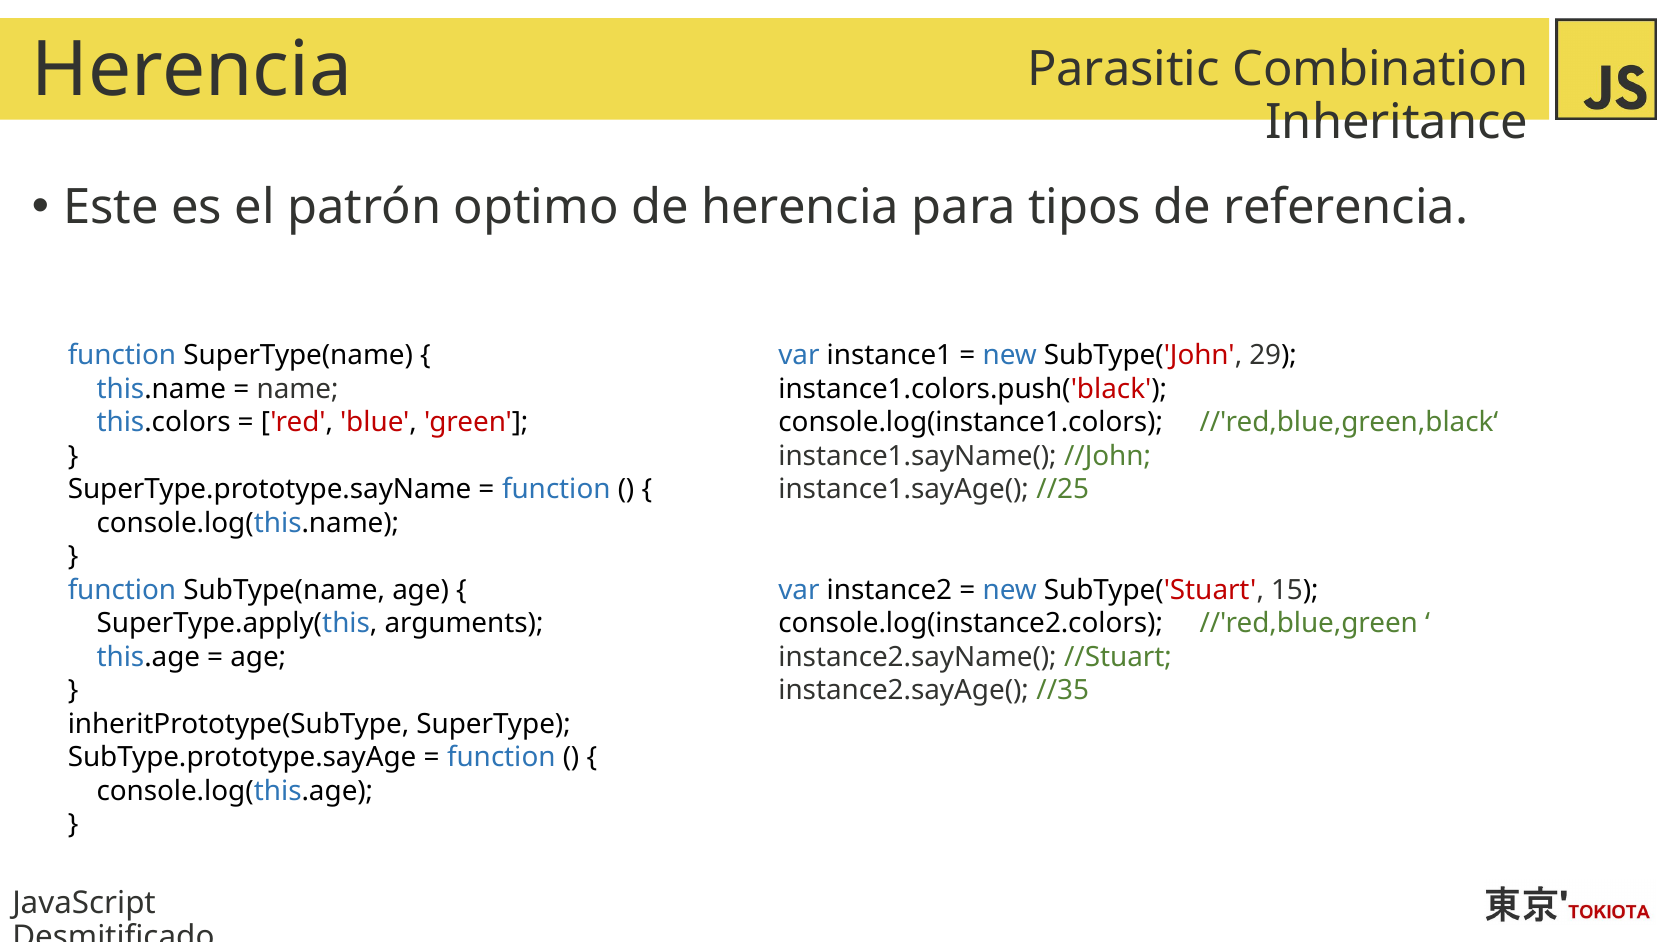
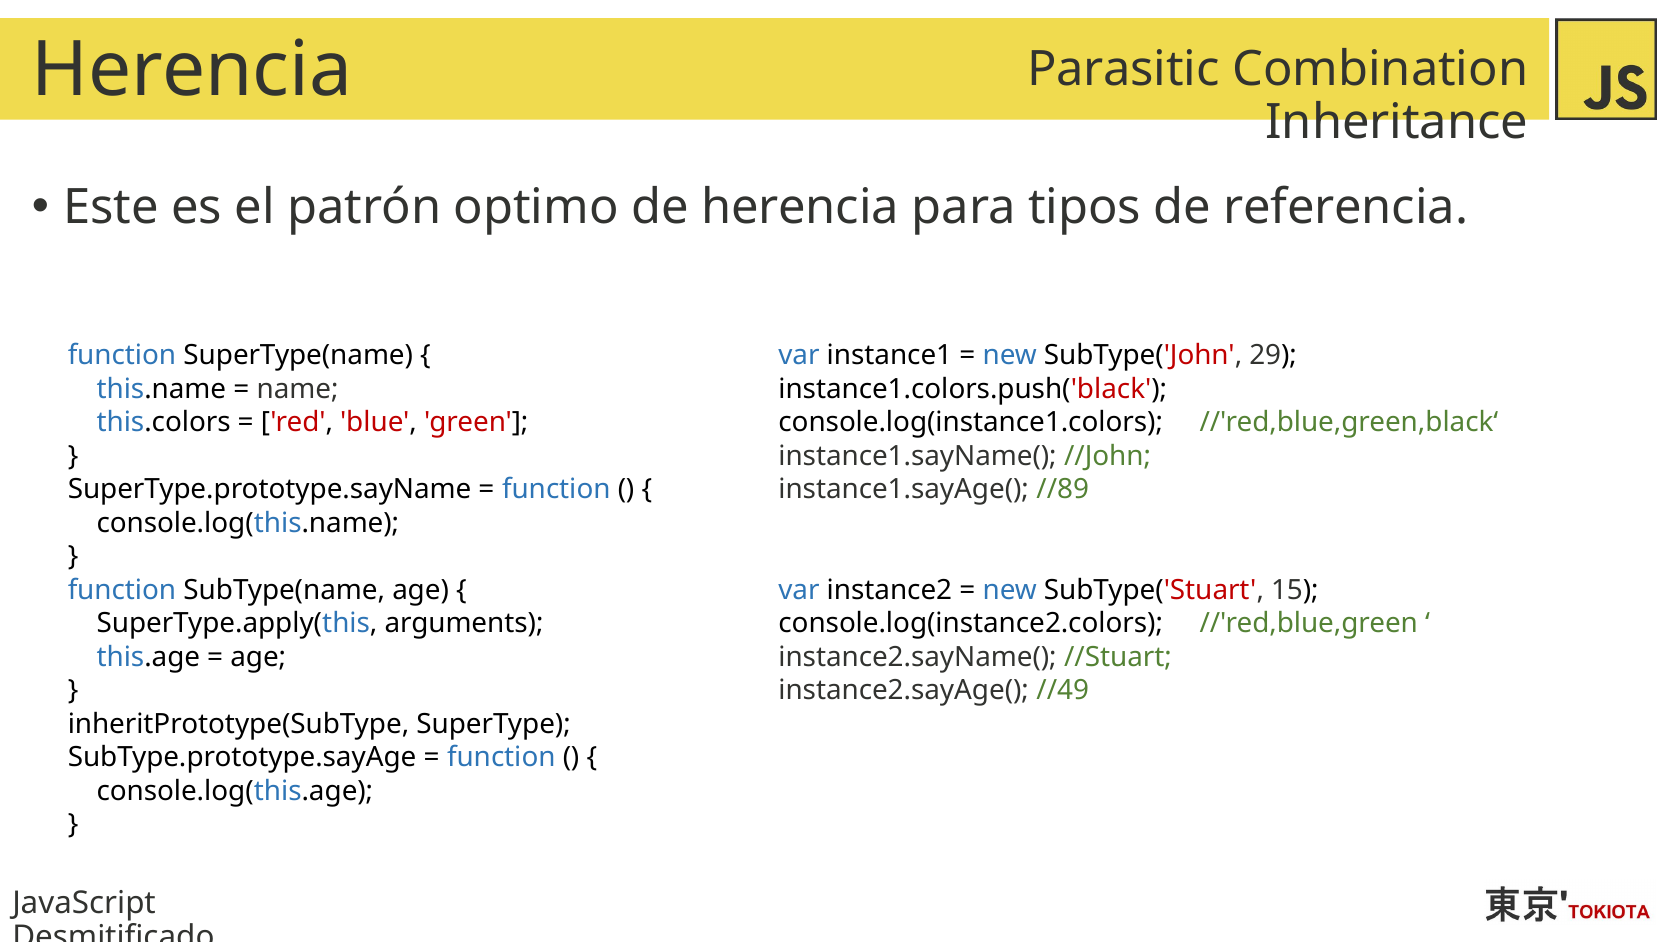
//25: //25 -> //89 (1063, 489)
//35: //35 -> //49 (1063, 690)
